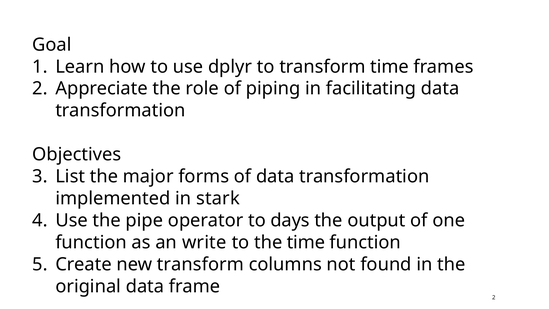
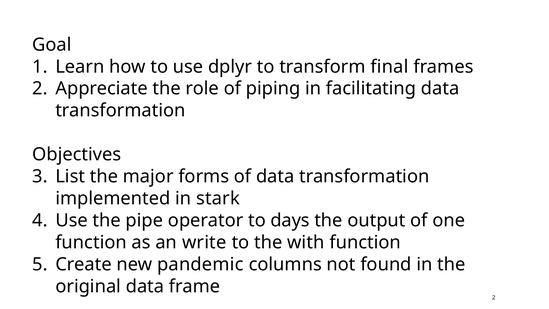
transform time: time -> final (389, 67)
the time: time -> with (306, 242)
new transform: transform -> pandemic (200, 264)
